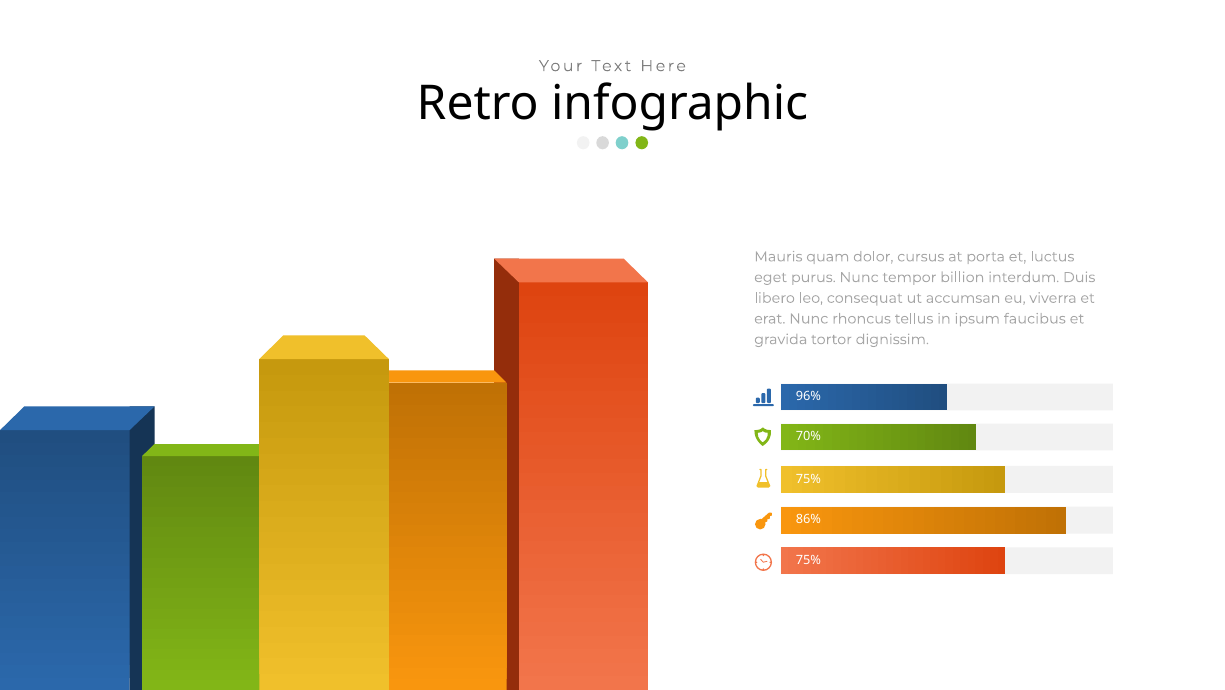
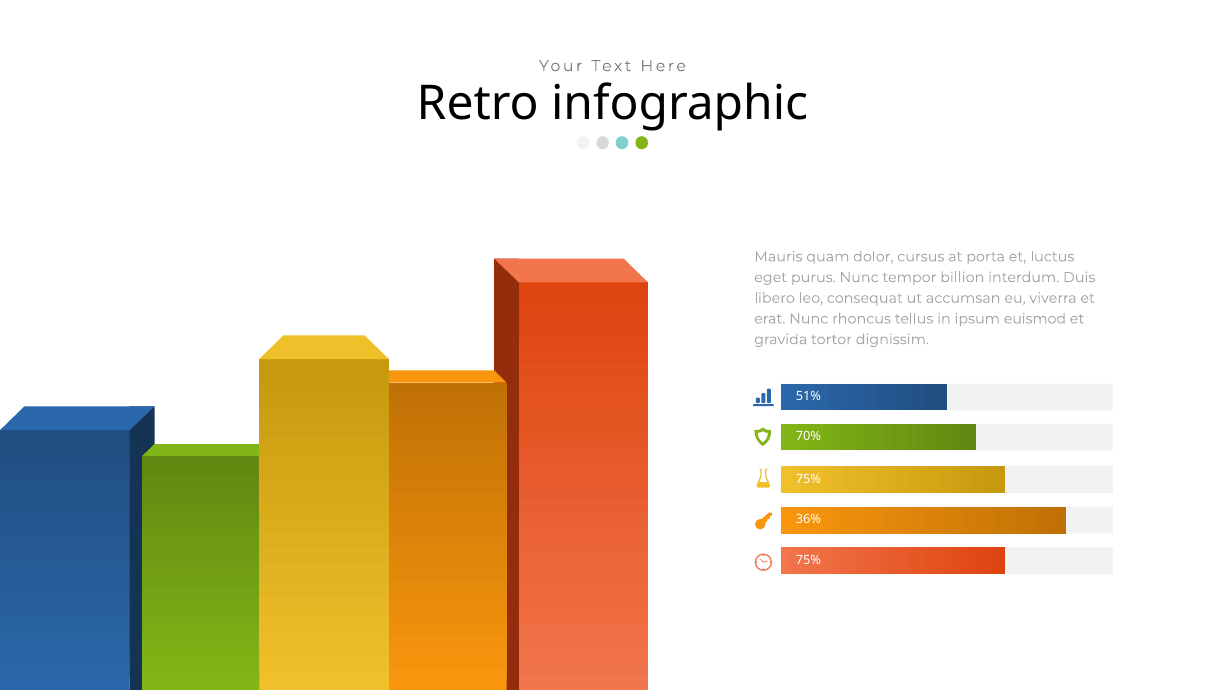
faucibus: faucibus -> euismod (1035, 319)
96%: 96% -> 51% (808, 397)
86%: 86% -> 36% (808, 520)
